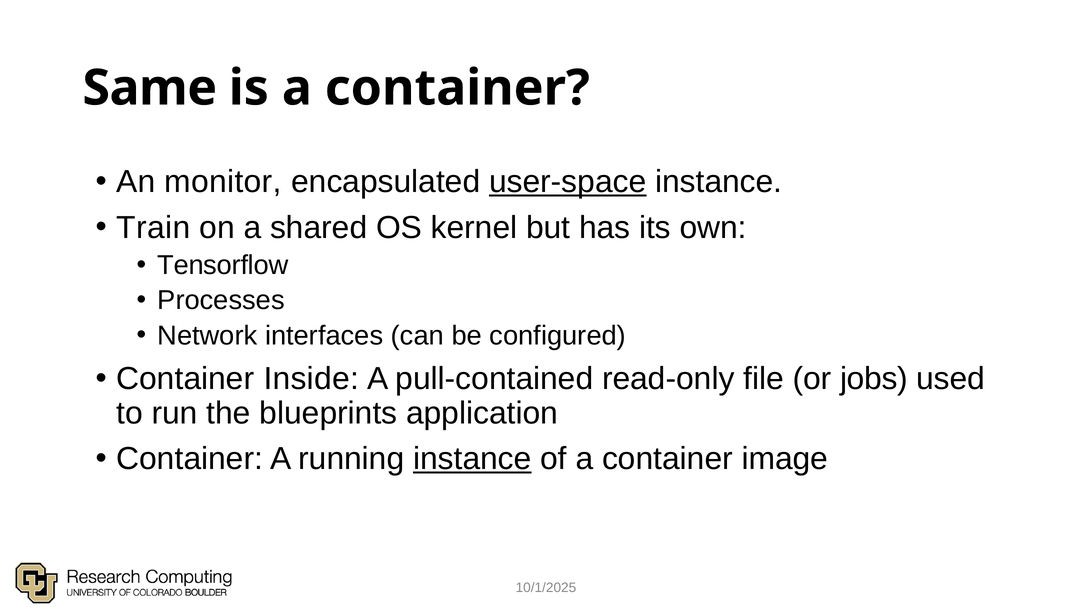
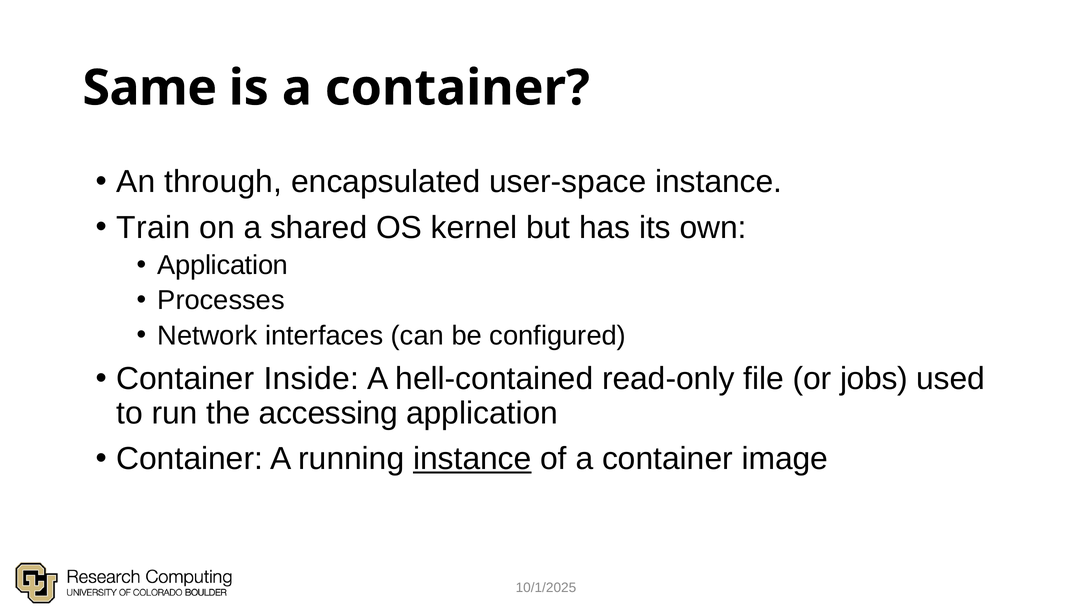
monitor: monitor -> through (223, 182)
user-space underline: present -> none (568, 182)
Tensorflow: Tensorflow -> Application (223, 265)
pull-contained: pull-contained -> hell-contained (494, 379)
blueprints: blueprints -> accessing (329, 413)
